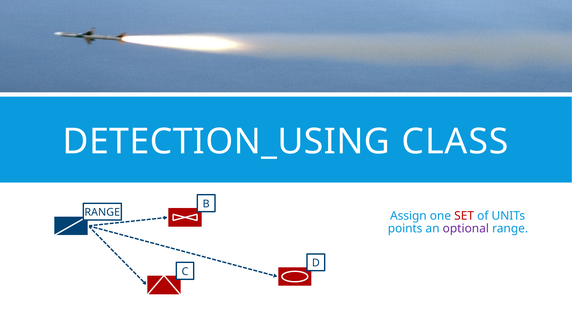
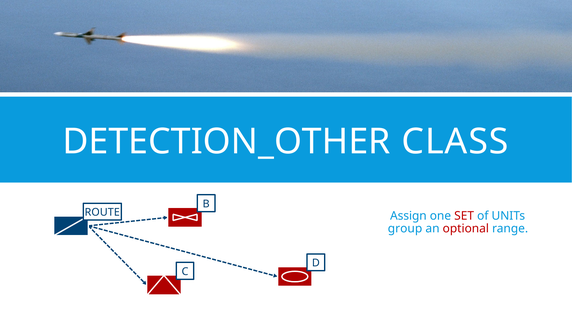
DETECTION_USING: DETECTION_USING -> DETECTION_OTHER (226, 141)
RANGE: RANGE -> ROUTE (102, 212)
points: points -> group (405, 228)
optional colour: purple -> red (466, 228)
